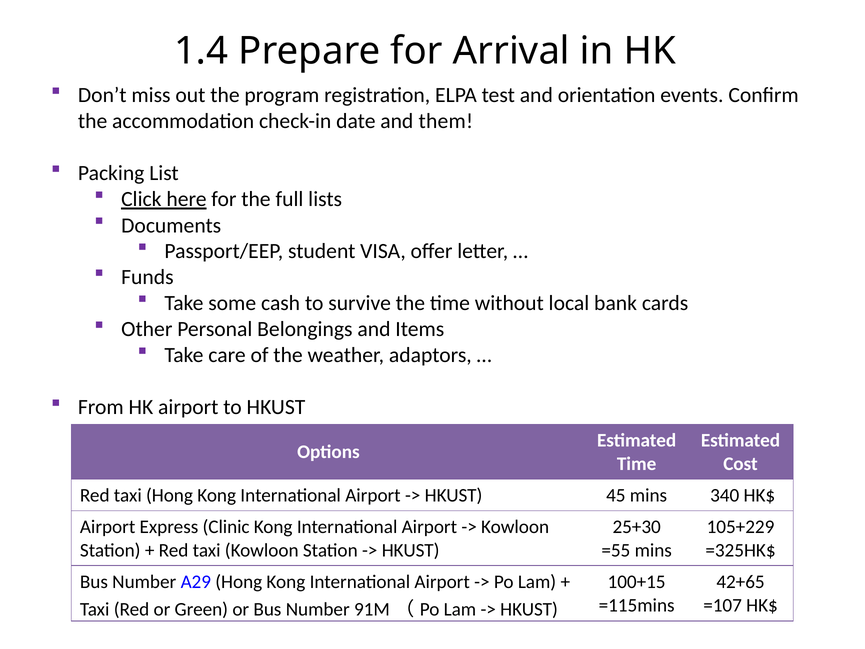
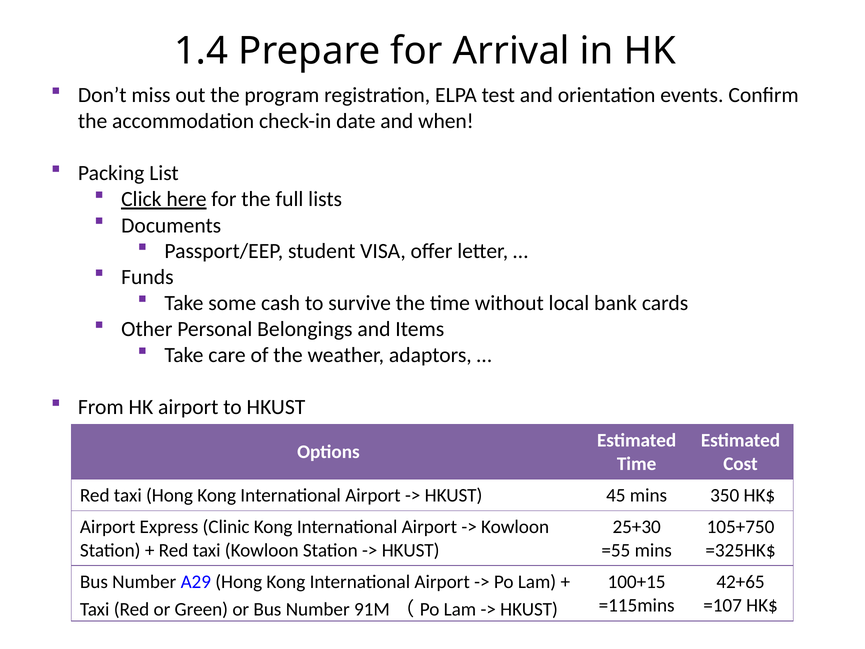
them: them -> when (446, 121)
340: 340 -> 350 (725, 495)
105+229: 105+229 -> 105+750 (741, 527)
